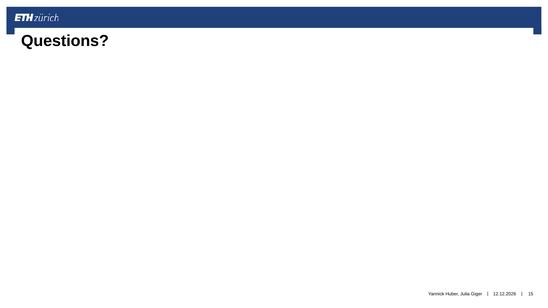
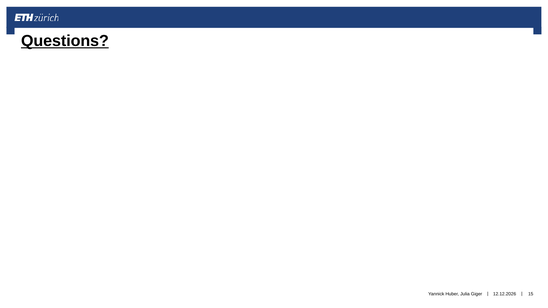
Questions underline: none -> present (65, 41)
